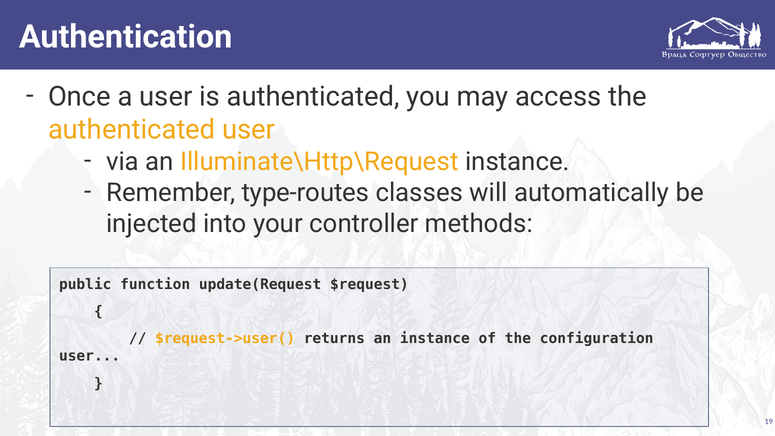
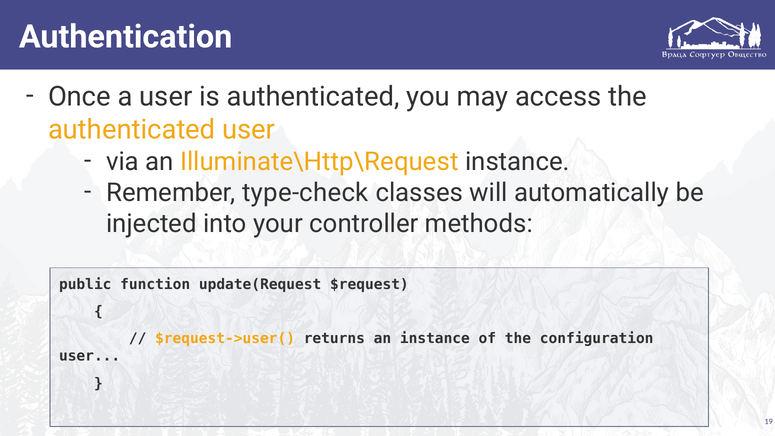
type-routes: type-routes -> type-check (305, 193)
